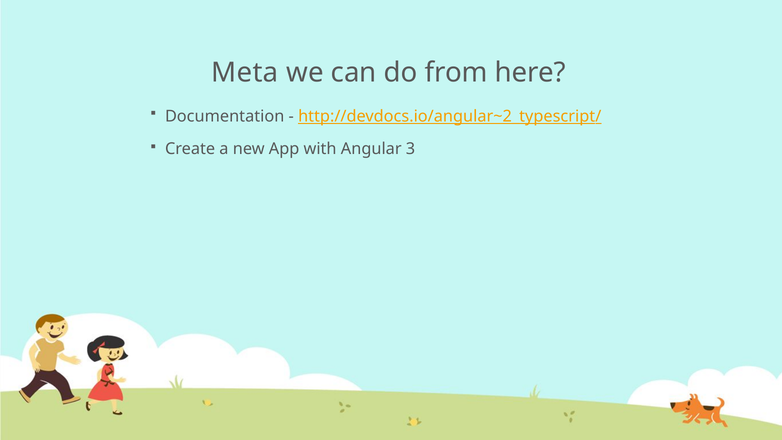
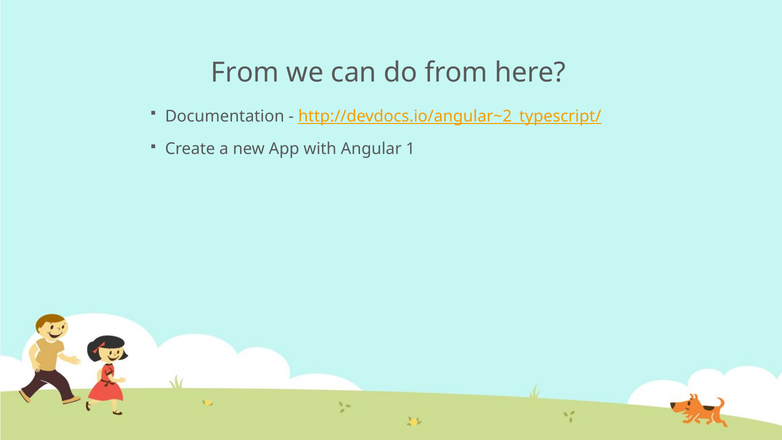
Meta: Meta -> From (245, 73)
3: 3 -> 1 (410, 149)
